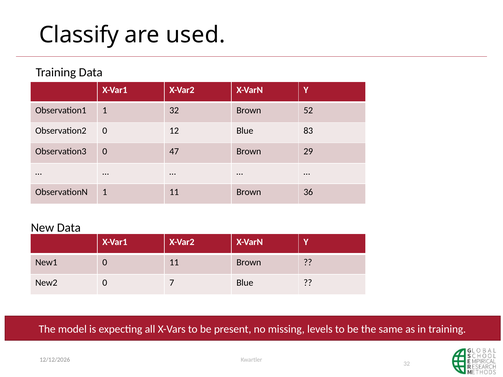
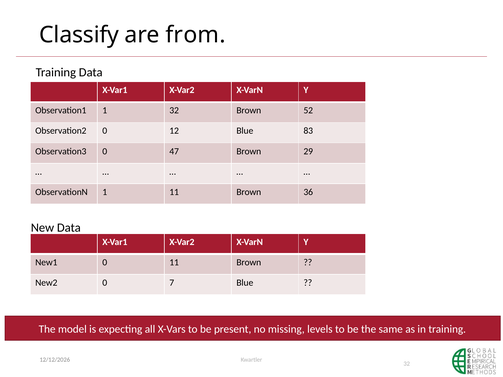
used: used -> from (196, 35)
